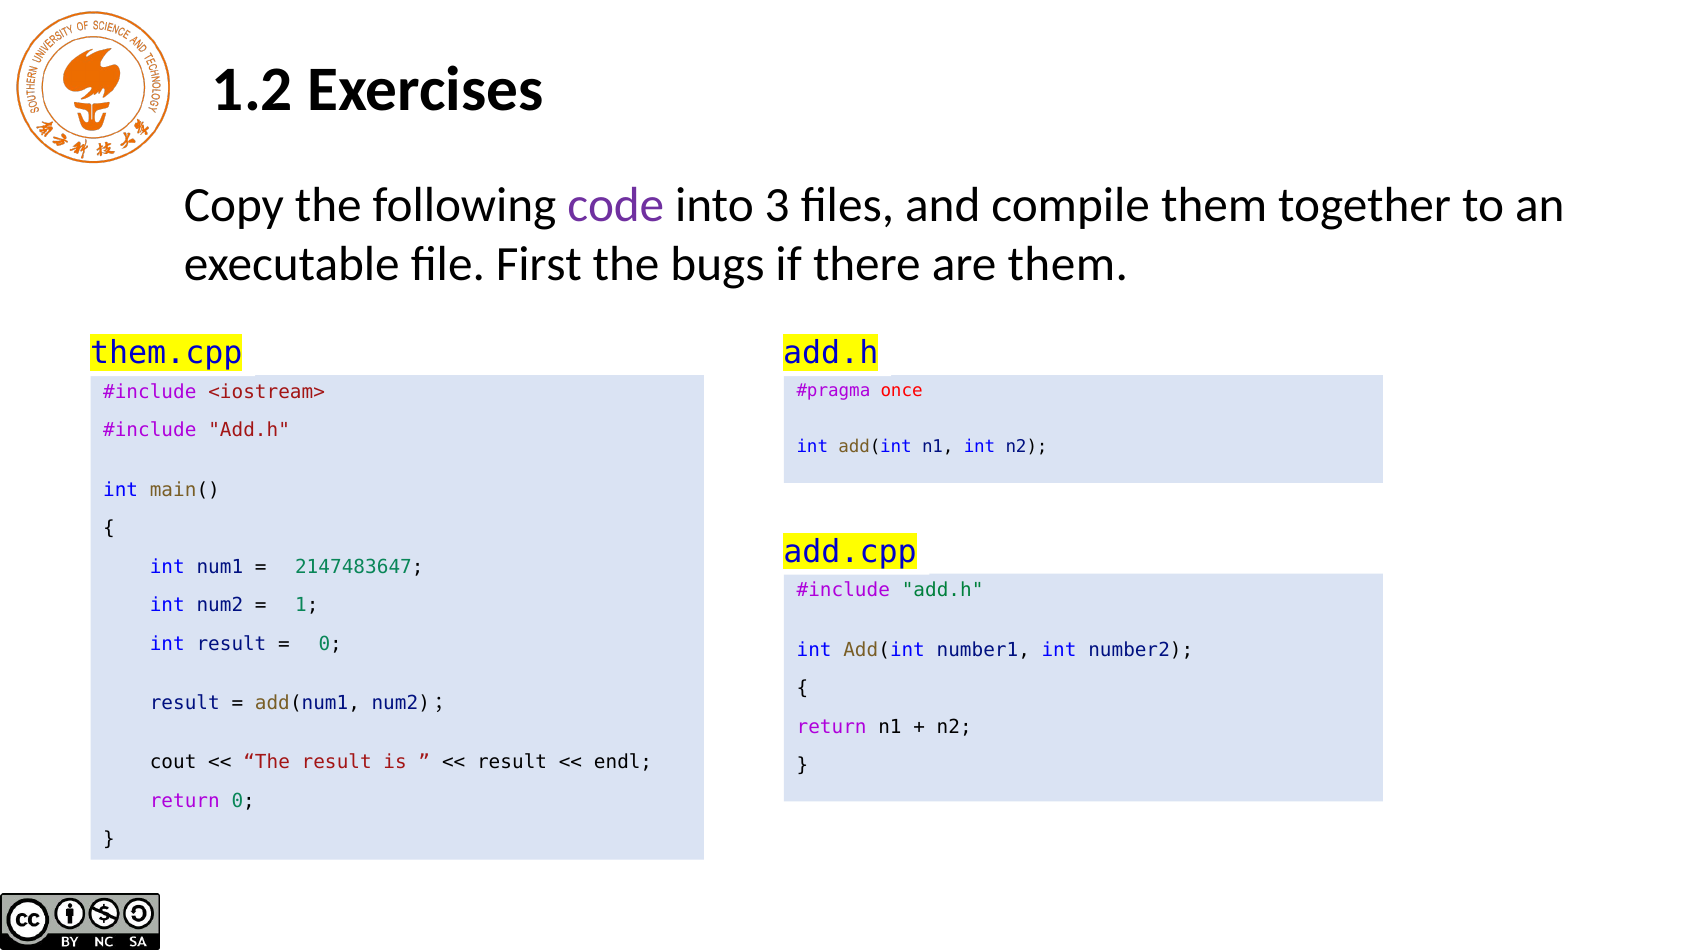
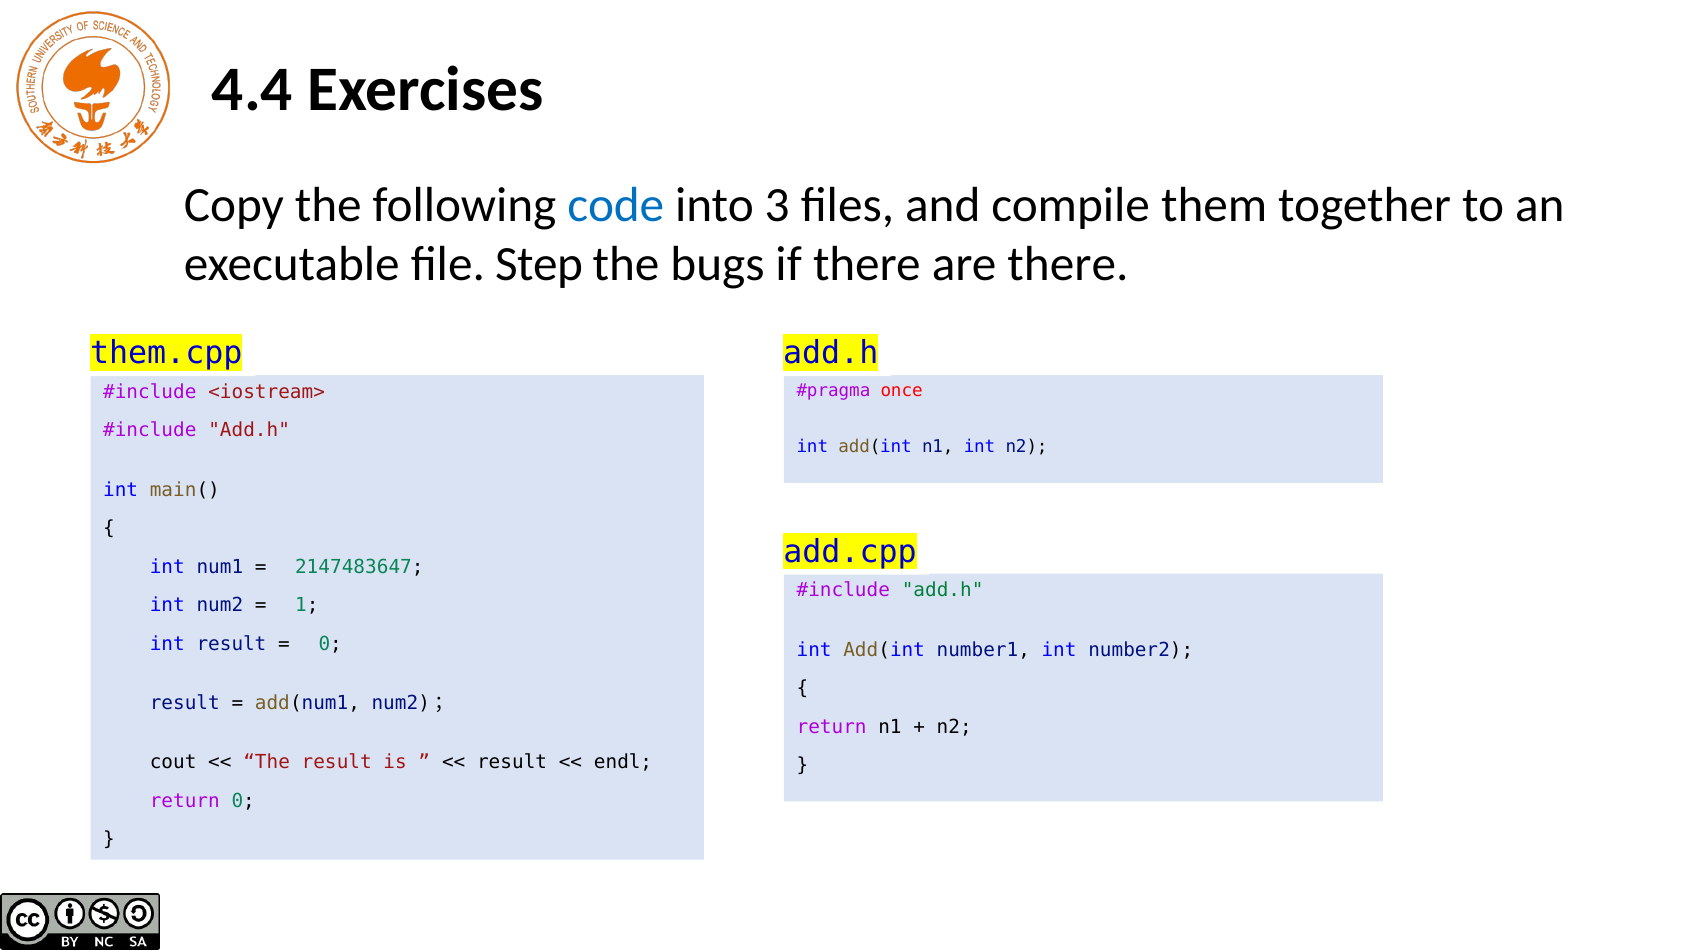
1.2: 1.2 -> 4.4 (252, 90)
code colour: purple -> blue (616, 205)
First: First -> Step (539, 264)
are them: them -> there (1068, 264)
